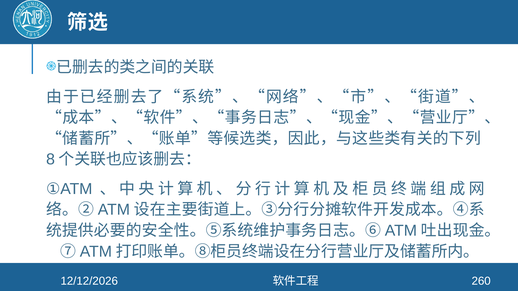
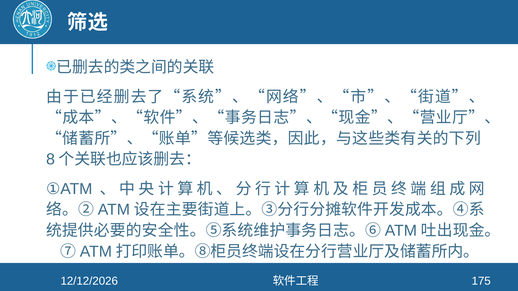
260: 260 -> 175 (481, 282)
